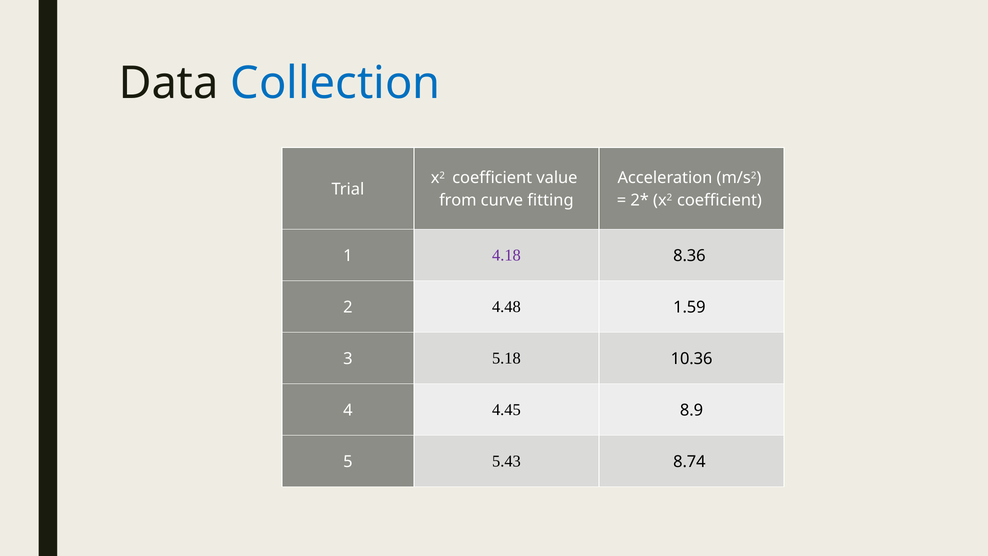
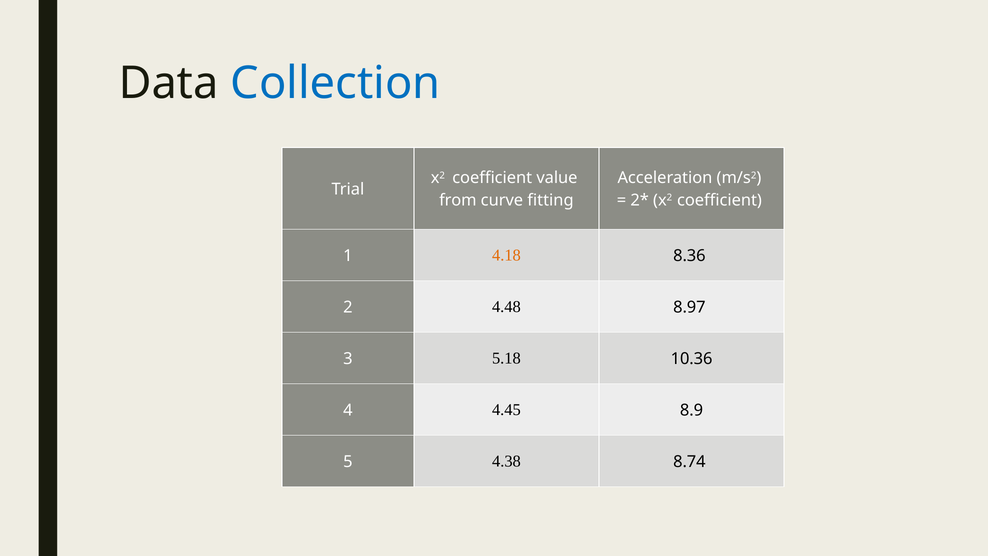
4.18 colour: purple -> orange (506, 255)
1.59: 1.59 -> 8.97 (689, 307)
5.43: 5.43 -> 4.38 (506, 461)
